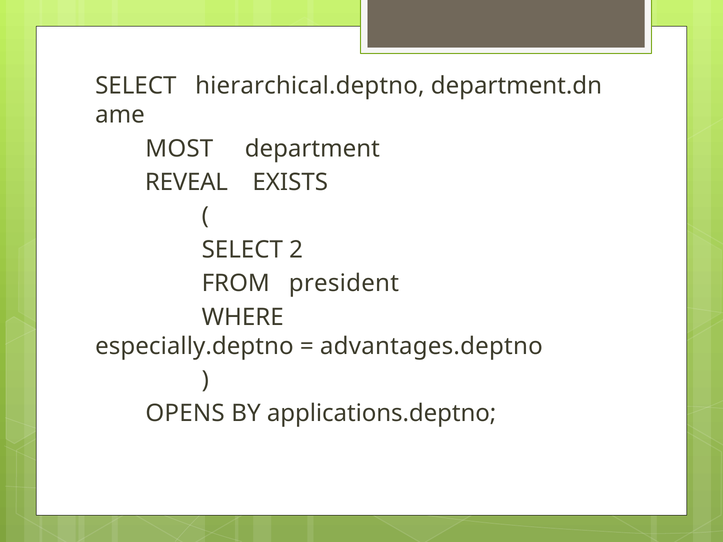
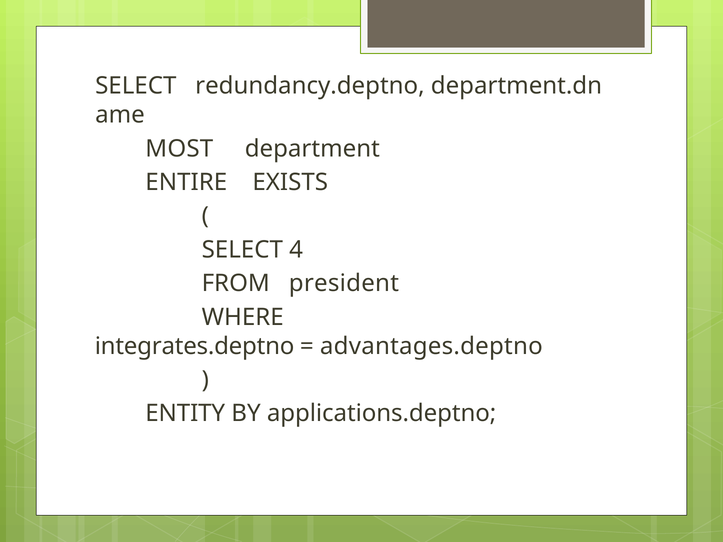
hierarchical.deptno: hierarchical.deptno -> redundancy.deptno (310, 86)
REVEAL: REVEAL -> ENTIRE (186, 182)
2: 2 -> 4 (296, 250)
especially.deptno: especially.deptno -> integrates.deptno (195, 346)
OPENS: OPENS -> ENTITY (185, 414)
